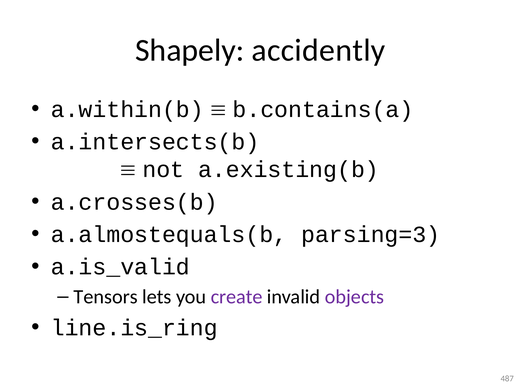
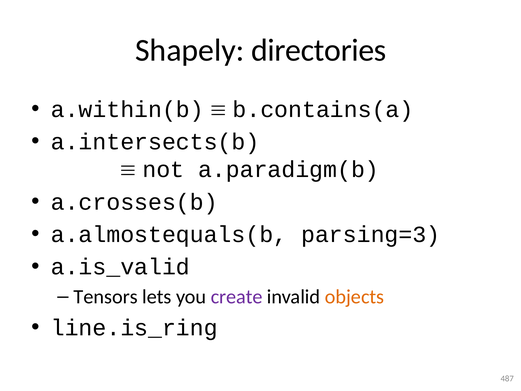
accidently: accidently -> directories (319, 50)
a.existing(b: a.existing(b -> a.paradigm(b (288, 170)
objects colour: purple -> orange (355, 297)
